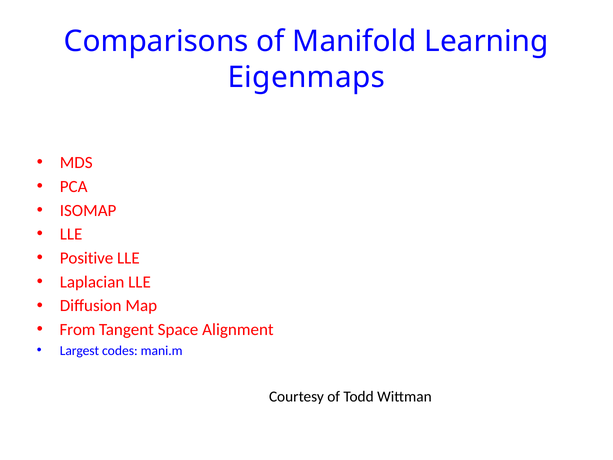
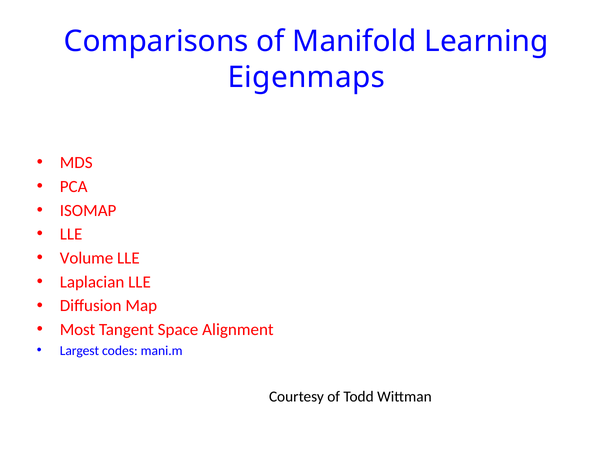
Positive: Positive -> Volume (87, 258)
From: From -> Most (77, 330)
